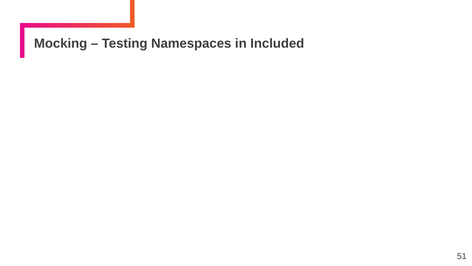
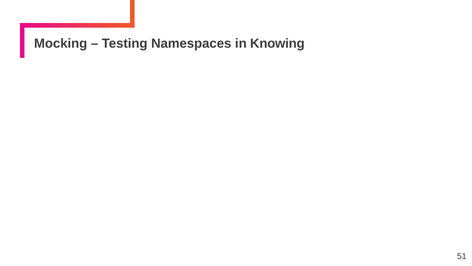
Included: Included -> Knowing (277, 44)
